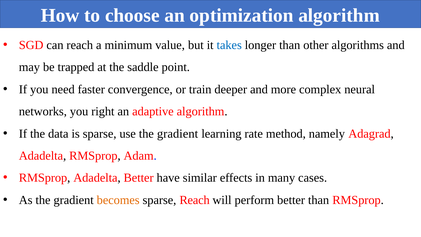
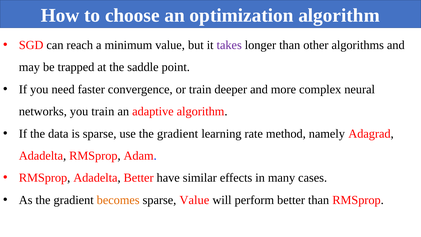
takes colour: blue -> purple (229, 45)
you right: right -> train (103, 111)
sparse Reach: Reach -> Value (194, 200)
